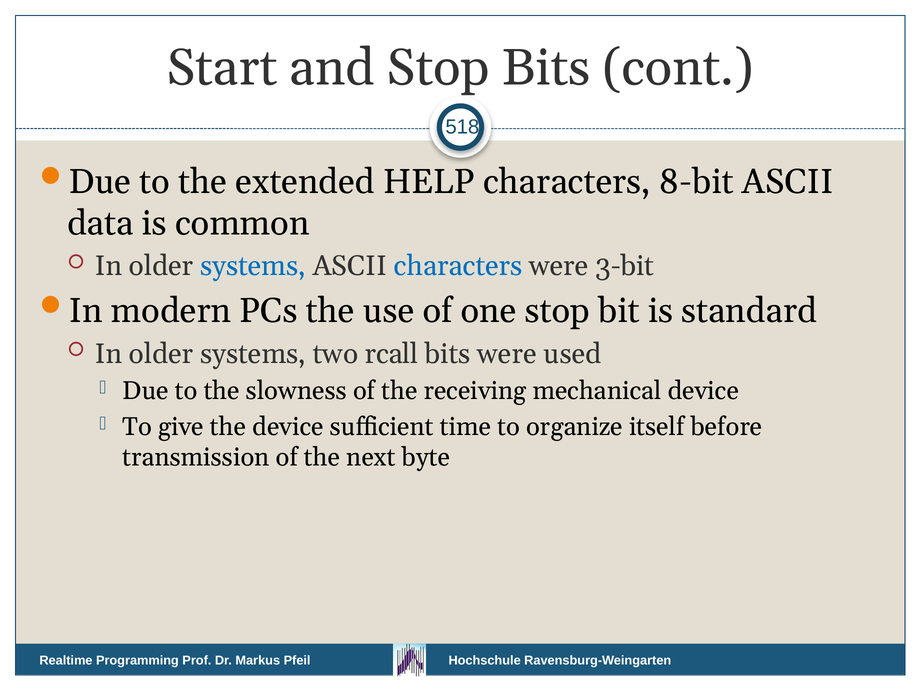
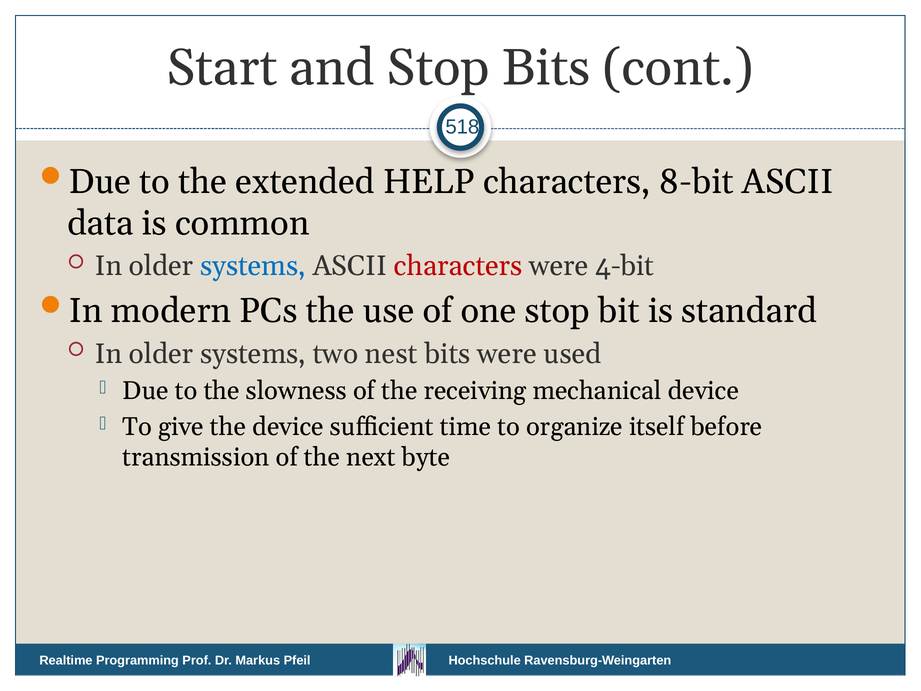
characters colour: blue -> red (458, 266)
3-bit: 3-bit -> 4-bit (625, 266)
rcall: rcall -> nest (391, 354)
